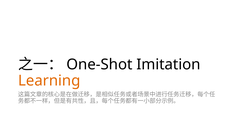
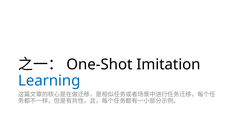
Learning colour: orange -> blue (49, 80)
